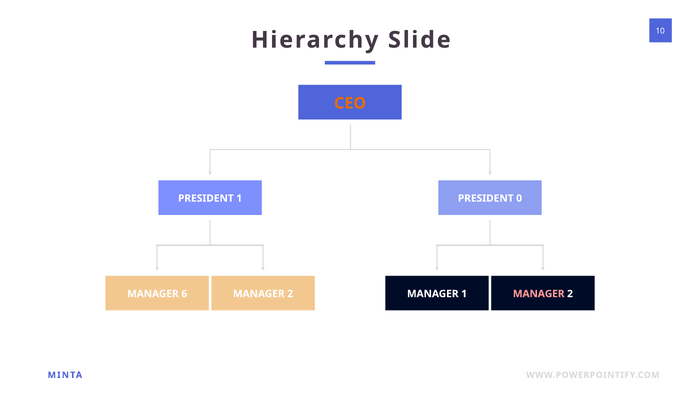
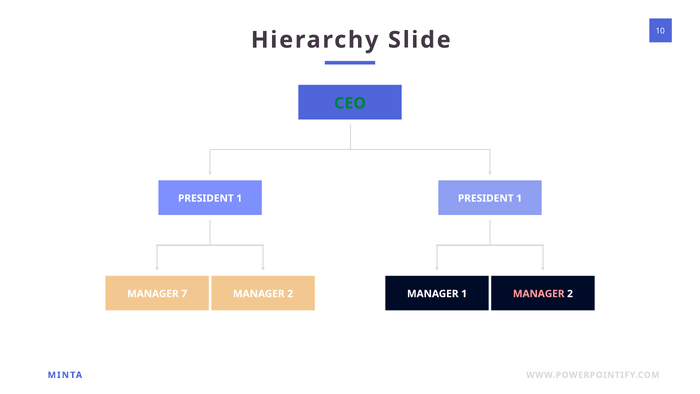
CEO colour: orange -> green (350, 103)
1 PRESIDENT 0: 0 -> 1 (519, 198)
6: 6 -> 7 (184, 294)
